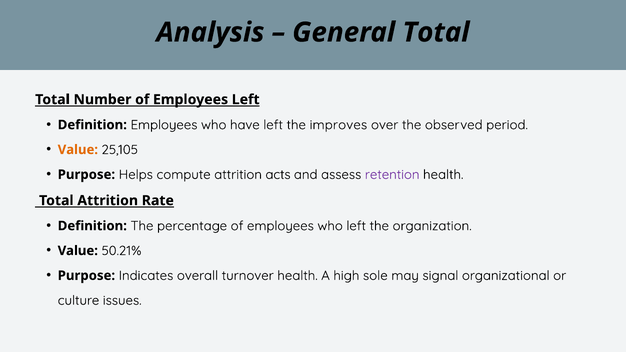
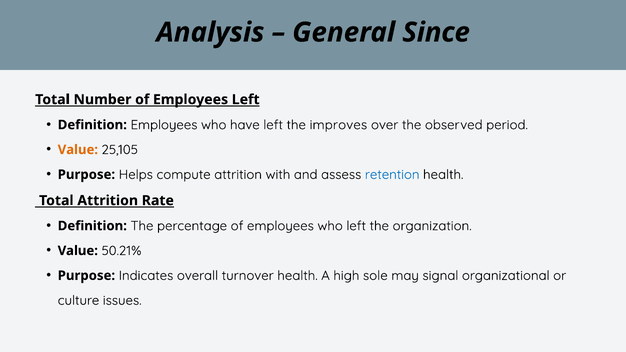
General Total: Total -> Since (436, 32)
acts: acts -> with (278, 175)
retention colour: purple -> blue (392, 175)
